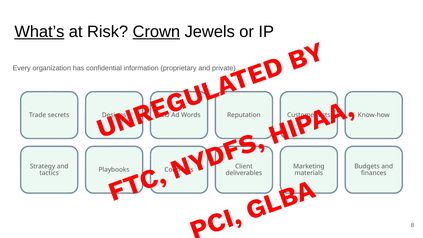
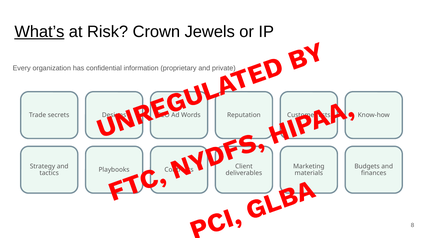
Crown underline: present -> none (156, 32)
